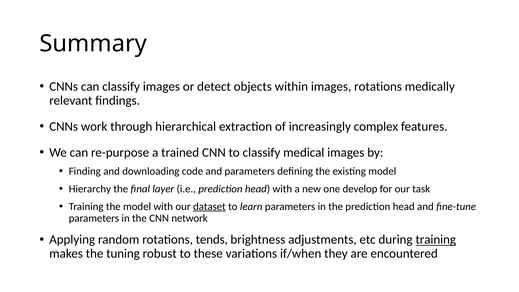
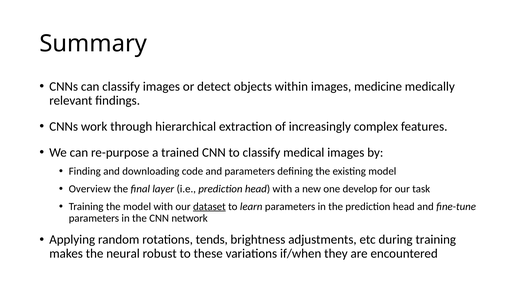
images rotations: rotations -> medicine (378, 87)
Hierarchy: Hierarchy -> Overview (90, 189)
training underline: present -> none (436, 240)
tuning: tuning -> neural (123, 254)
